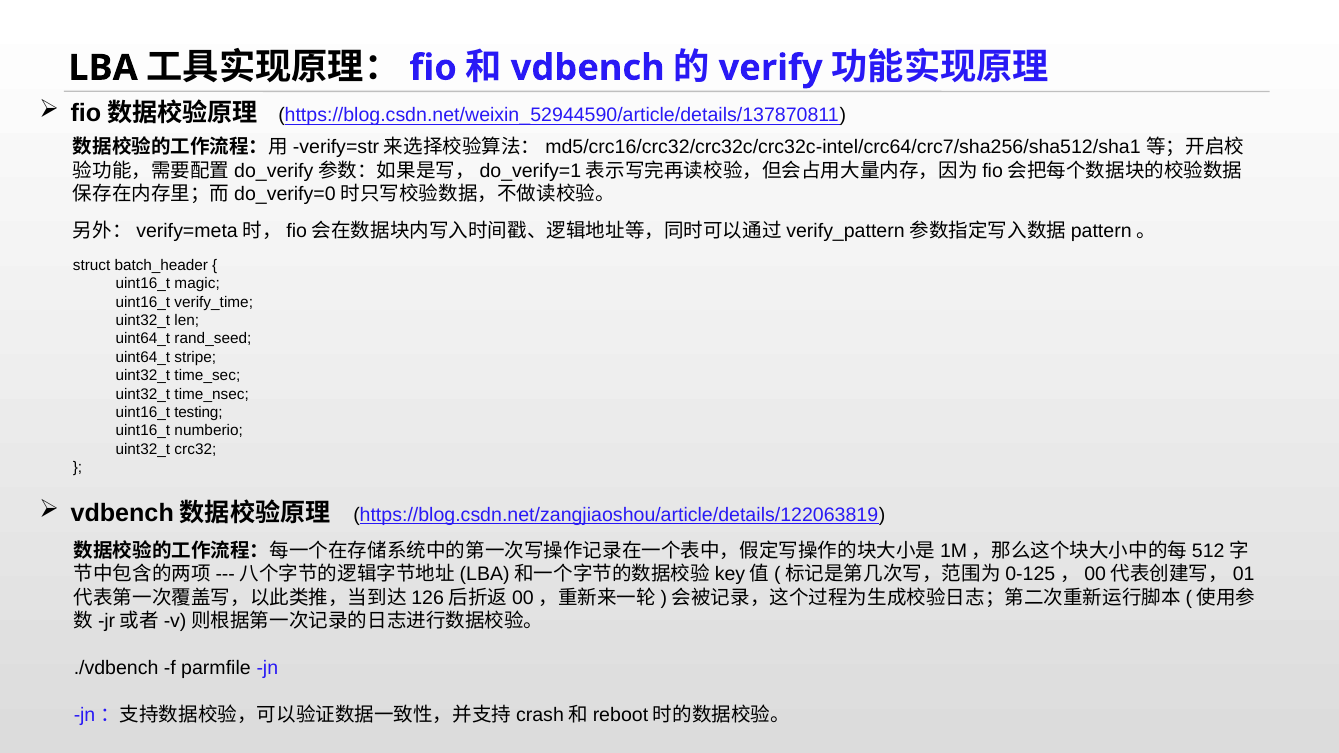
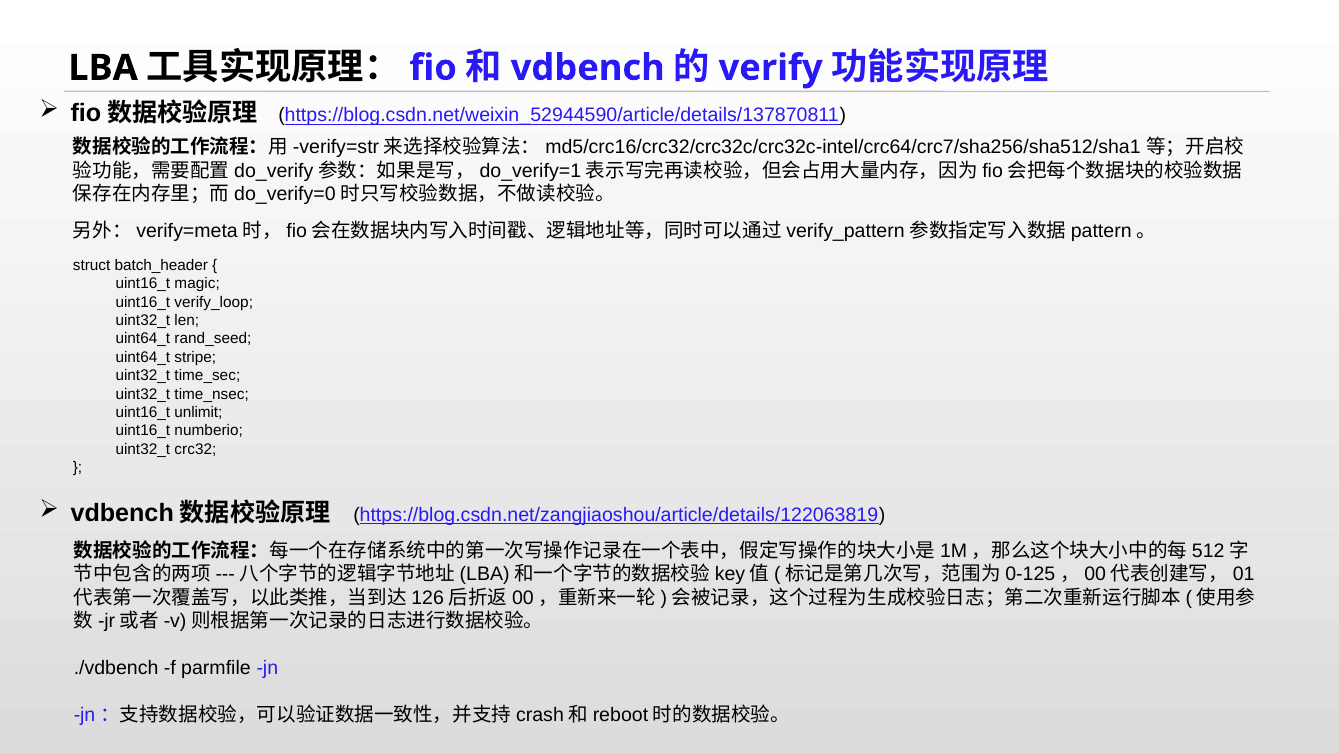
verify_time: verify_time -> verify_loop (214, 302)
testing: testing -> unlimit (198, 413)
